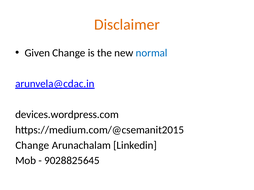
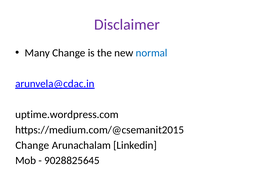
Disclaimer colour: orange -> purple (127, 25)
Given: Given -> Many (37, 53)
devices.wordpress.com: devices.wordpress.com -> uptime.wordpress.com (67, 115)
